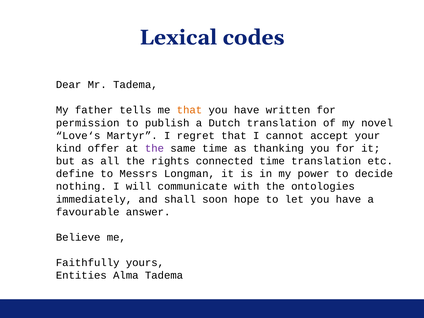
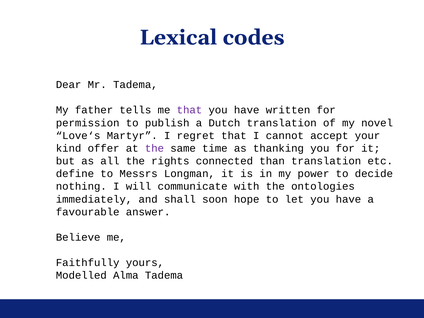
that colour: orange -> purple (189, 110)
connected time: time -> than (272, 161)
Entities: Entities -> Modelled (81, 275)
